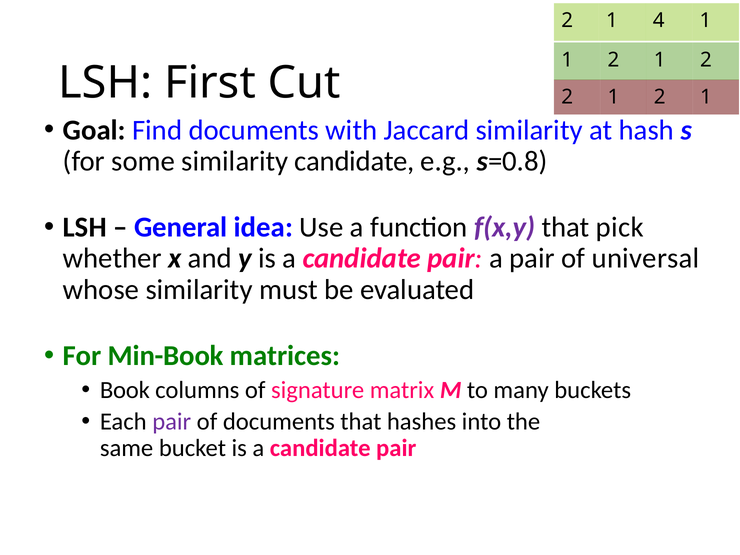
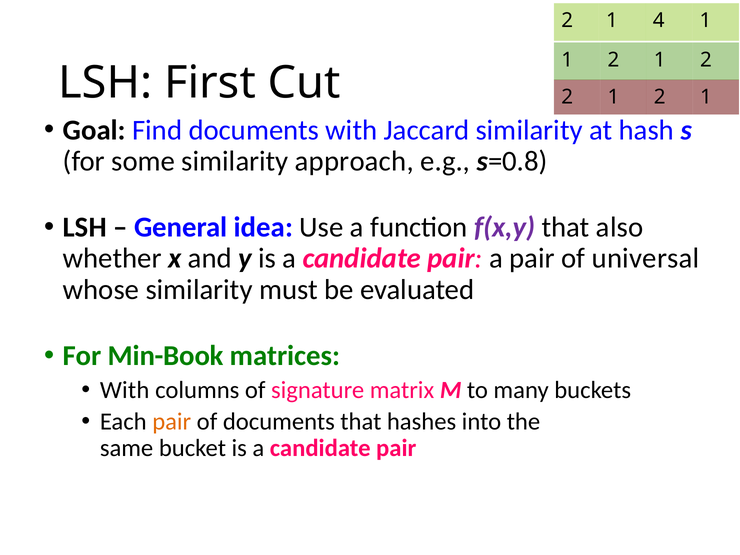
similarity candidate: candidate -> approach (354, 161)
pick: pick -> also (620, 227)
Book: Book -> With (125, 390)
pair colour: purple -> orange (172, 422)
